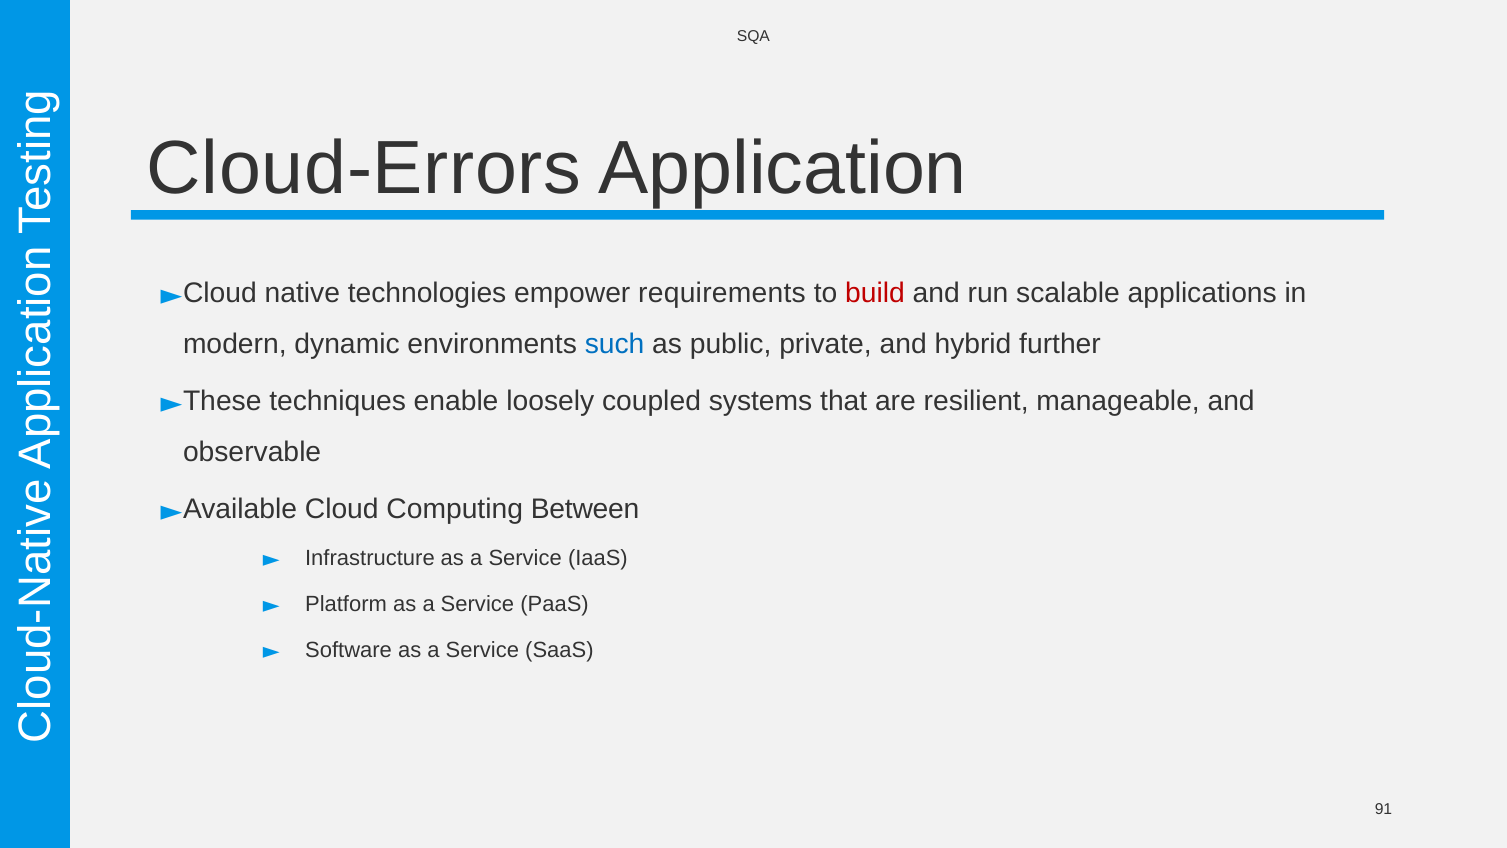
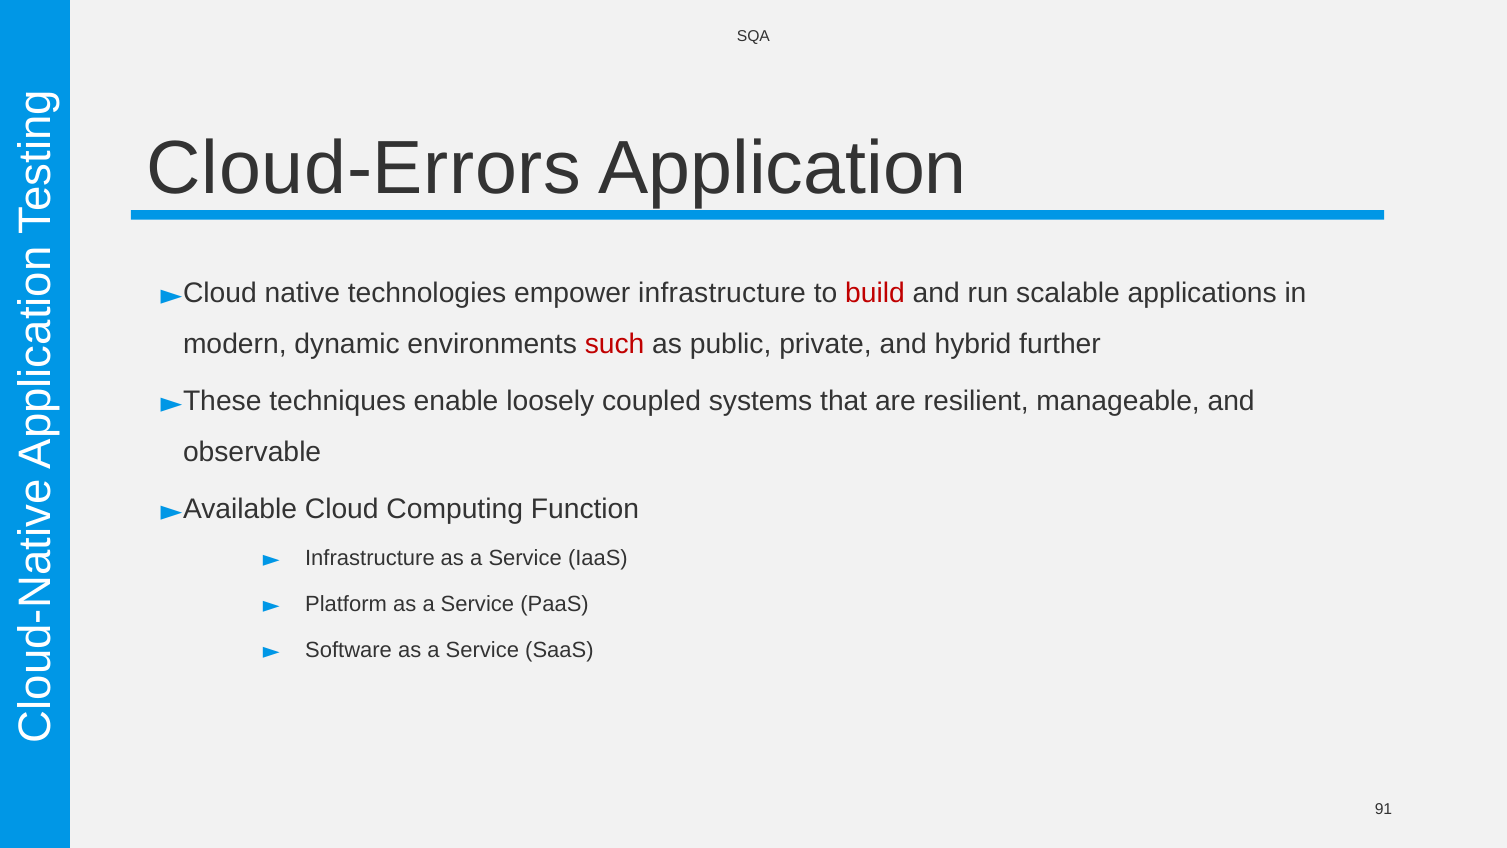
empower requirements: requirements -> infrastructure (722, 293)
such colour: blue -> red (615, 344)
Between: Between -> Function (585, 509)
